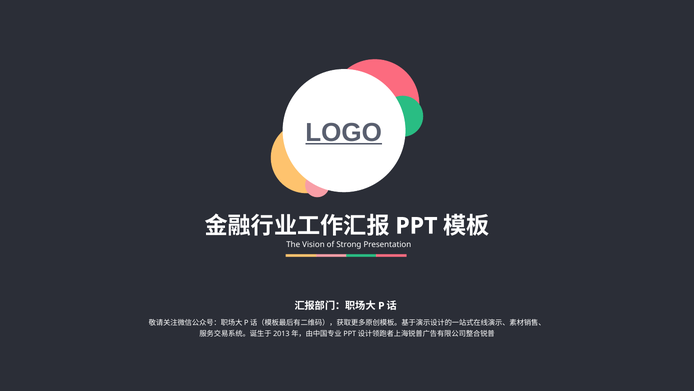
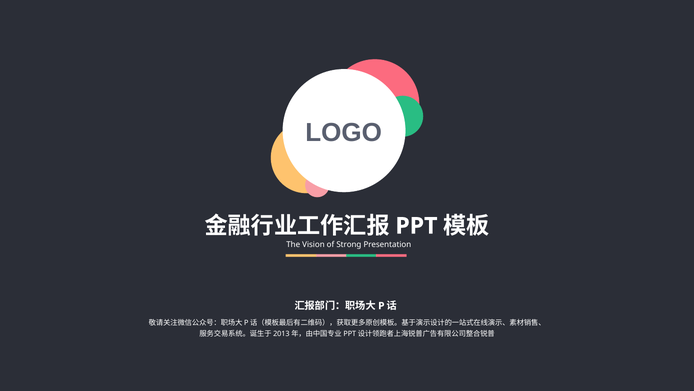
LOGO underline: present -> none (344, 132)
